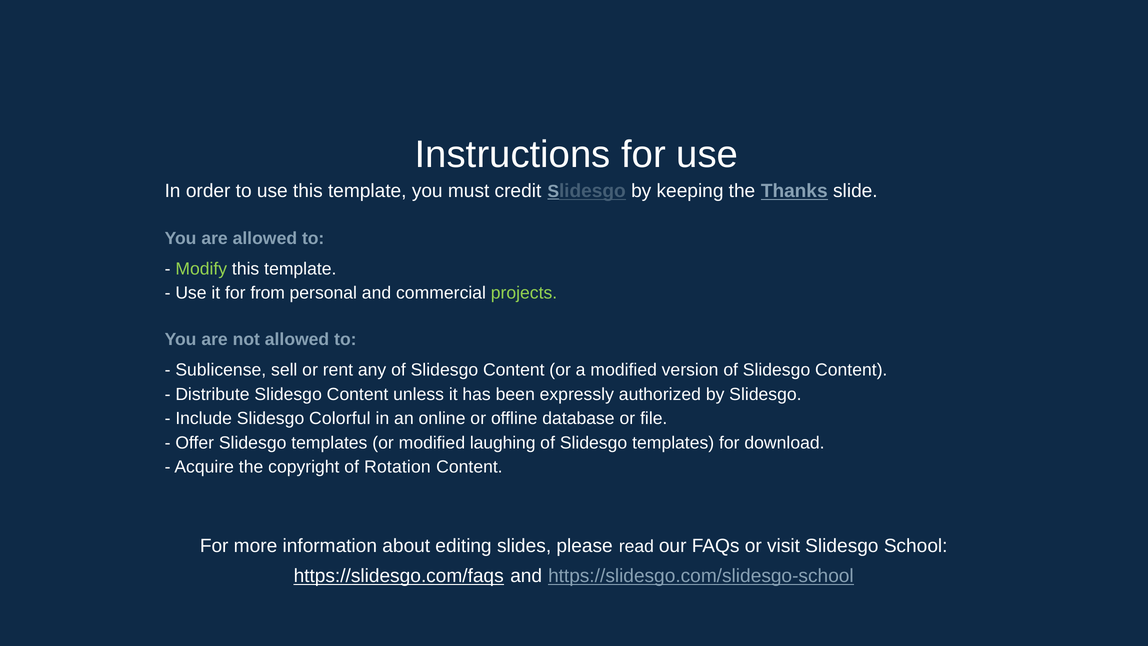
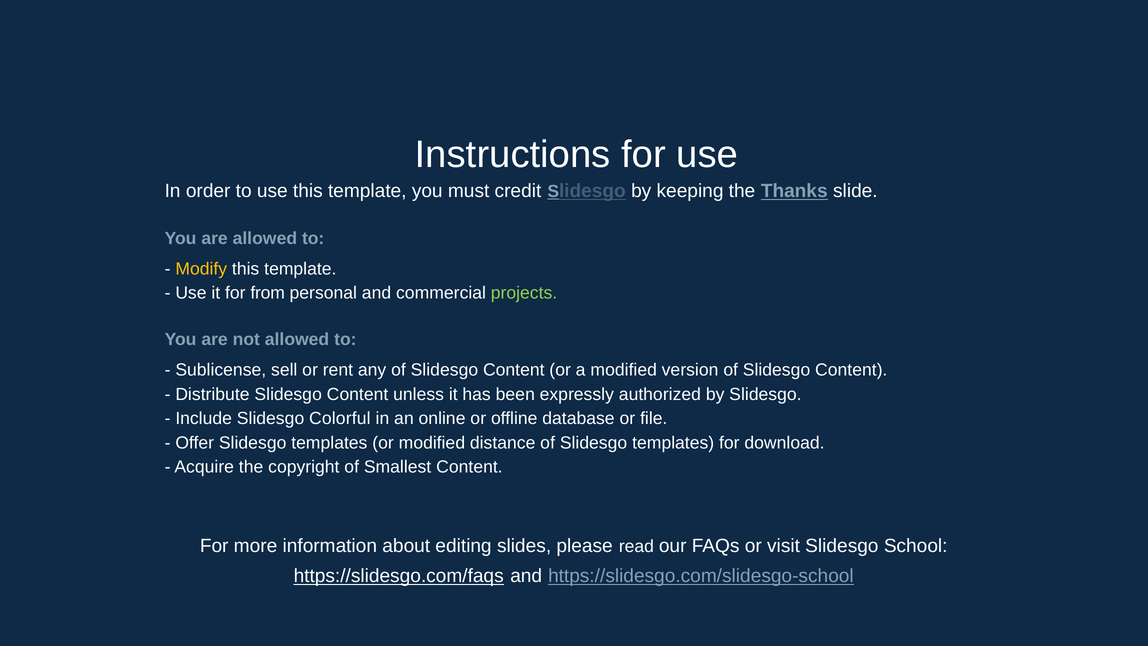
Modify colour: light green -> yellow (201, 269)
laughing: laughing -> distance (503, 443)
Rotation: Rotation -> Smallest (398, 467)
